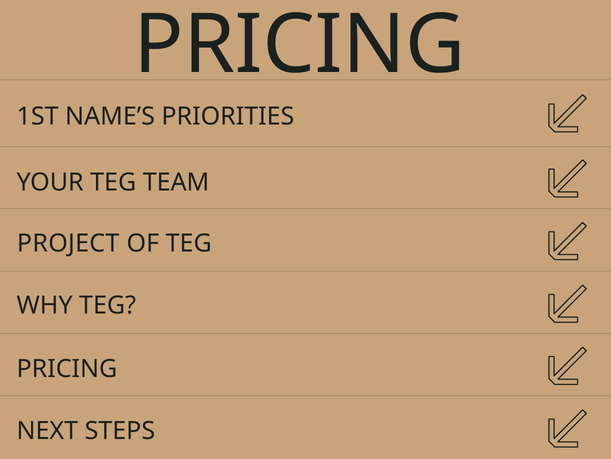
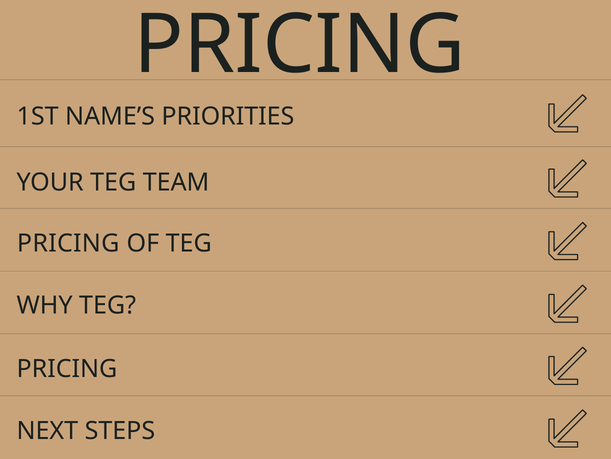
PROJECT: PROJECT -> PRICING (68, 243)
